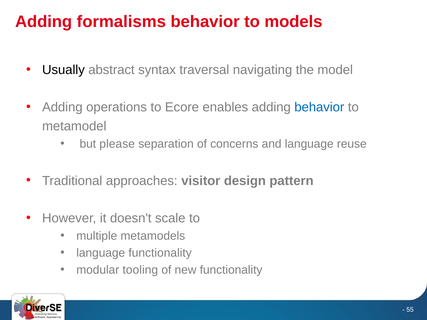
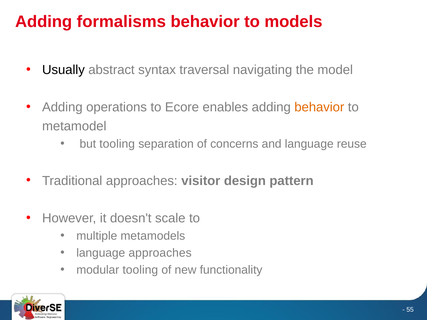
behavior colour: blue -> orange (319, 107)
but please: please -> tooling (117, 144)
language functionality: functionality -> approaches (160, 253)
